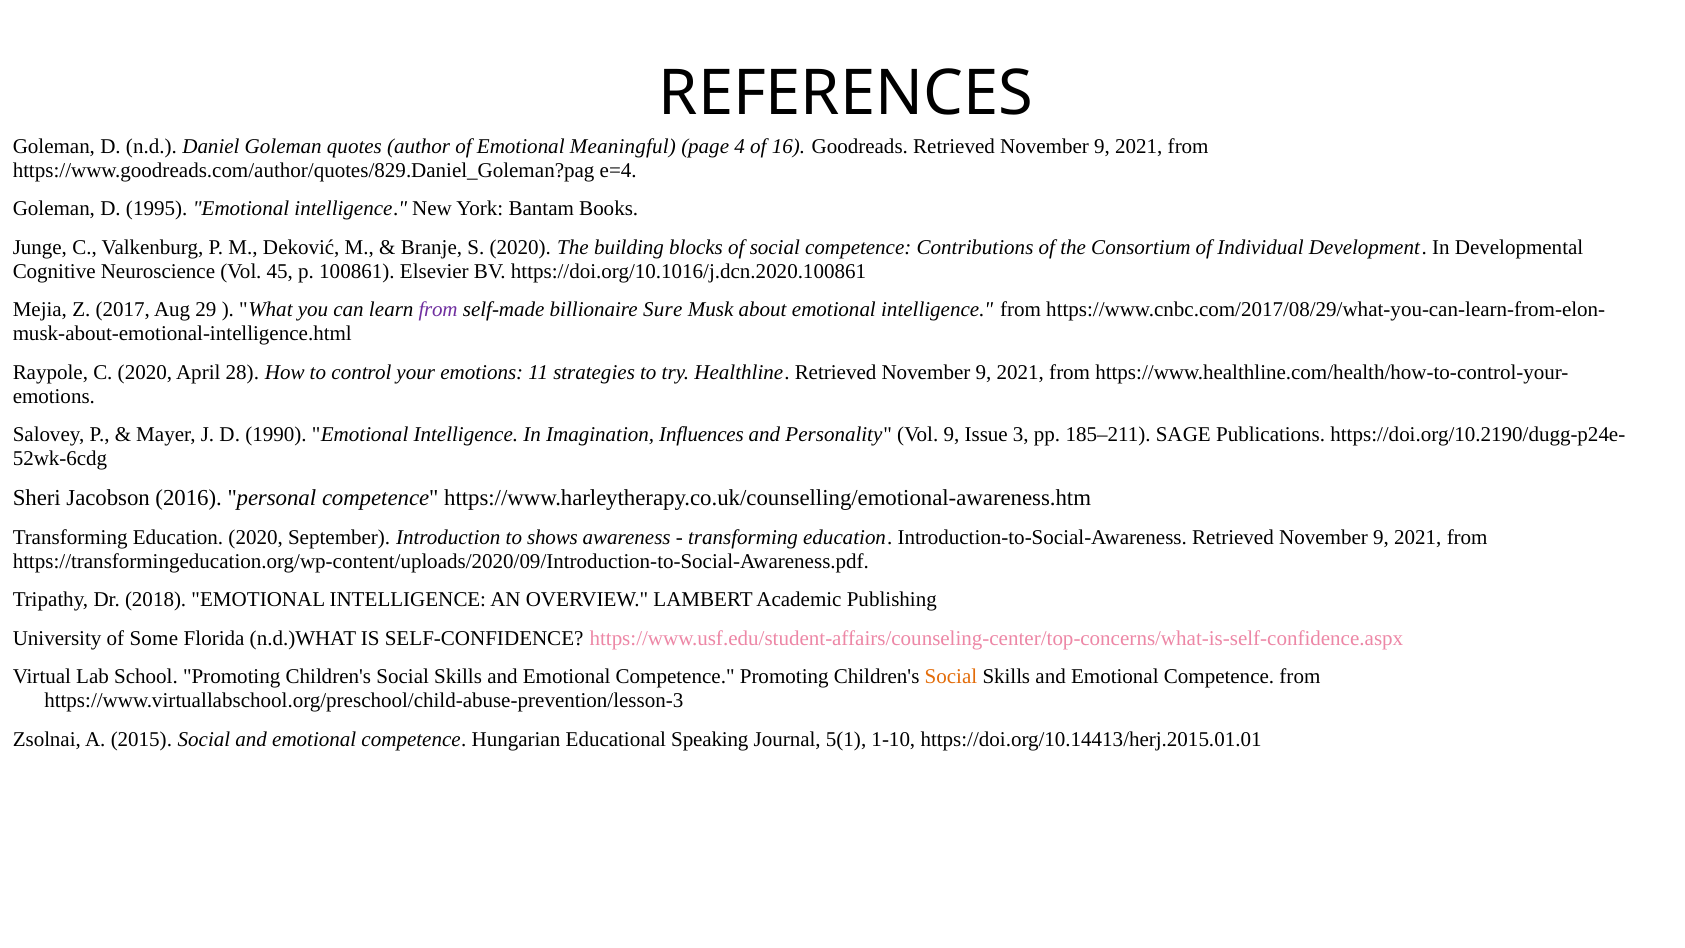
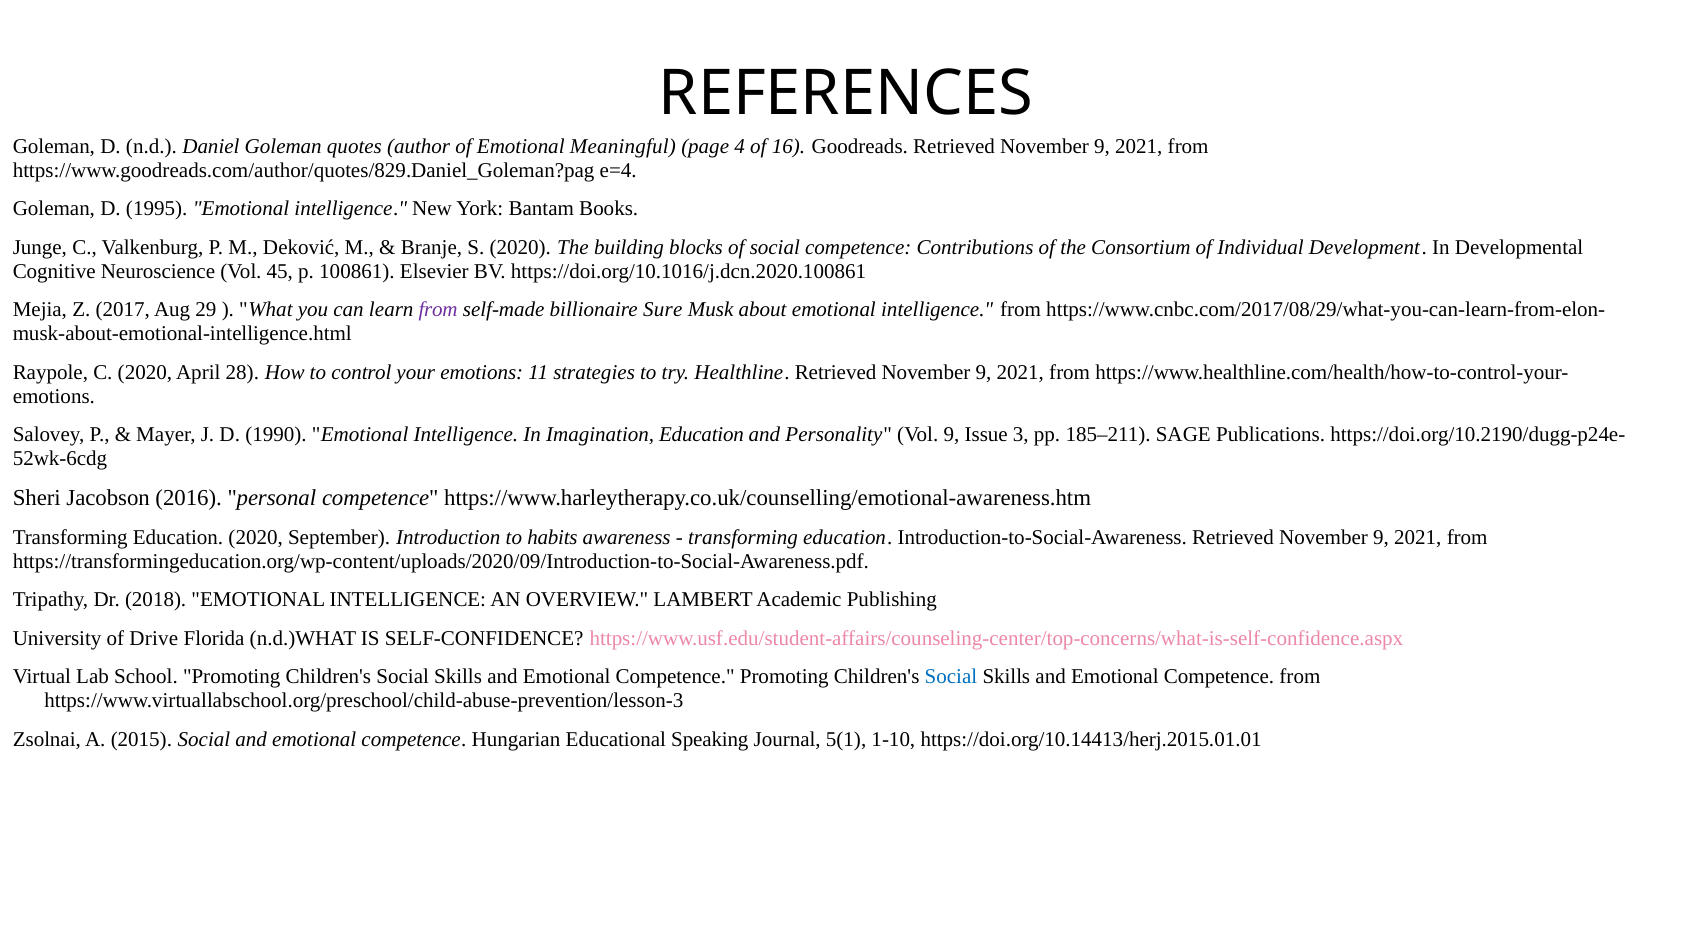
Imagination Influences: Influences -> Education (701, 435)
shows: shows -> habits (552, 537)
Some: Some -> Drive (154, 638)
Social colour: orange -> blue (951, 676)
